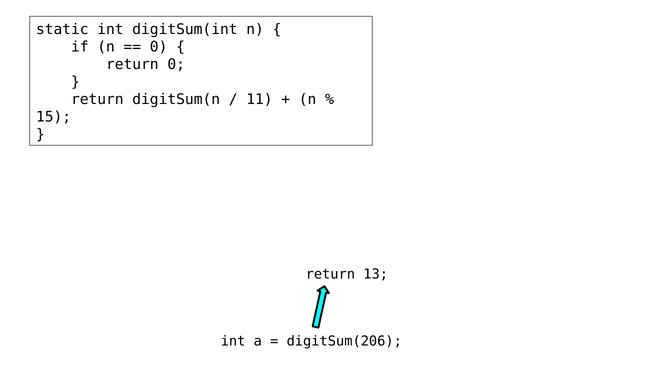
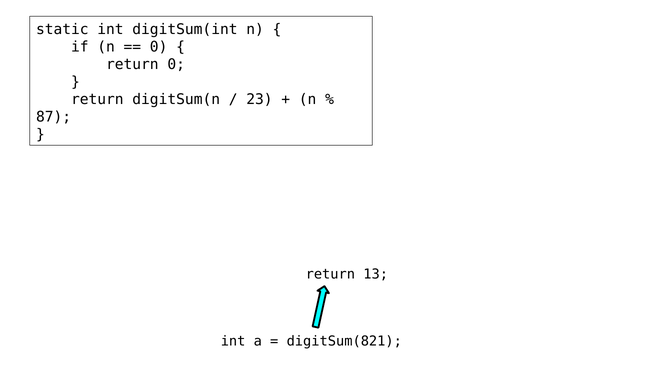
11: 11 -> 23 (259, 99)
15: 15 -> 87 (54, 117)
digitSum(206: digitSum(206 -> digitSum(821 (344, 341)
